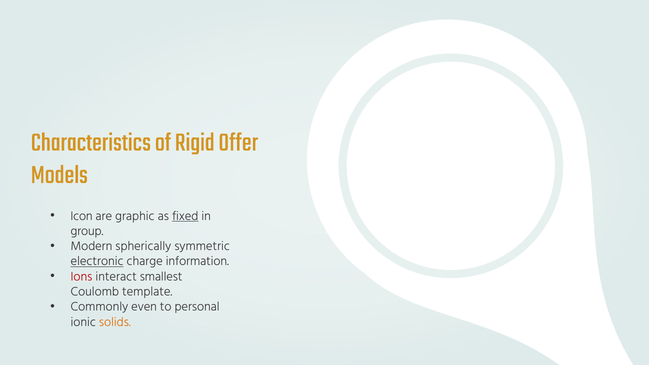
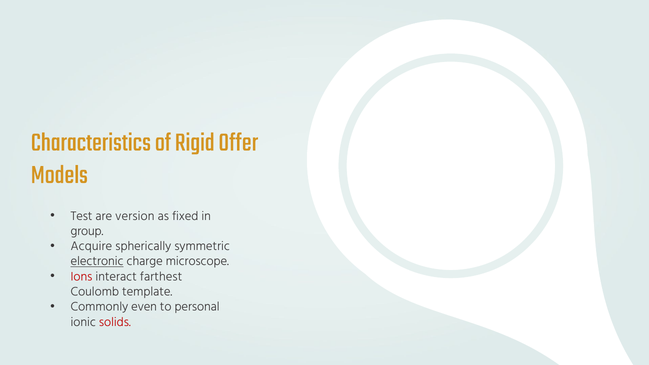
Icon: Icon -> Test (82, 216)
graphic: graphic -> version (135, 216)
fixed underline: present -> none (185, 216)
Modern: Modern -> Acquire (91, 246)
information: information -> microscope (197, 261)
smallest: smallest -> farthest (161, 277)
solids colour: orange -> red (115, 322)
